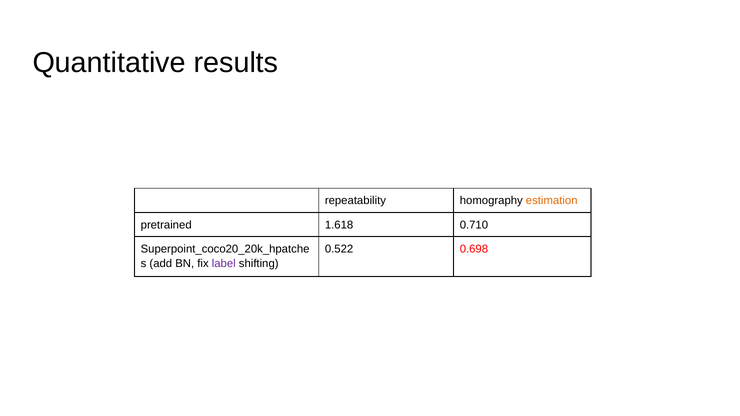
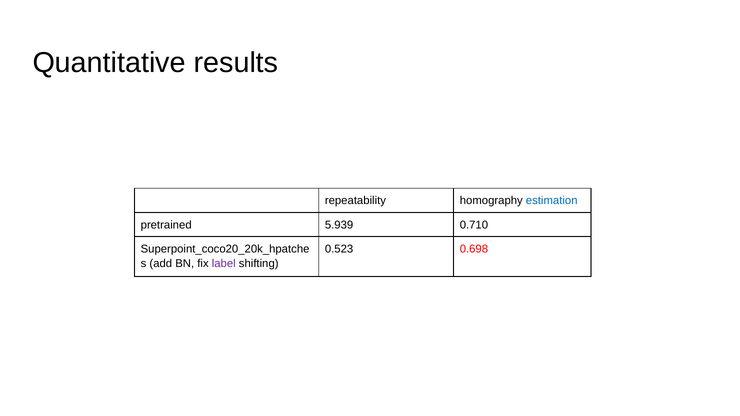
estimation colour: orange -> blue (552, 201)
1.618: 1.618 -> 5.939 (339, 225)
0.522: 0.522 -> 0.523 (339, 249)
